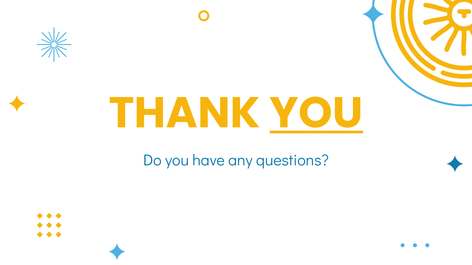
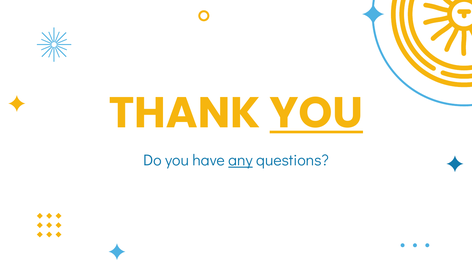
any underline: none -> present (240, 161)
